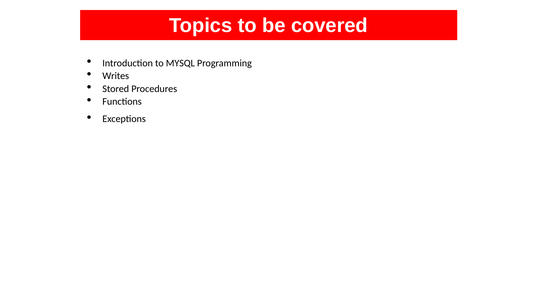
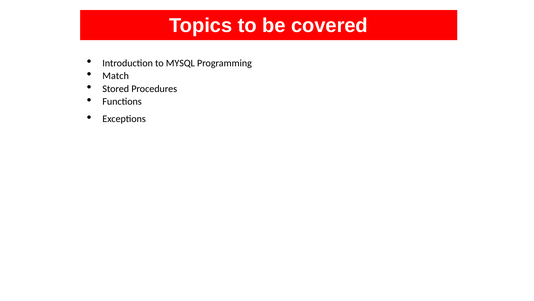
Writes: Writes -> Match (116, 76)
